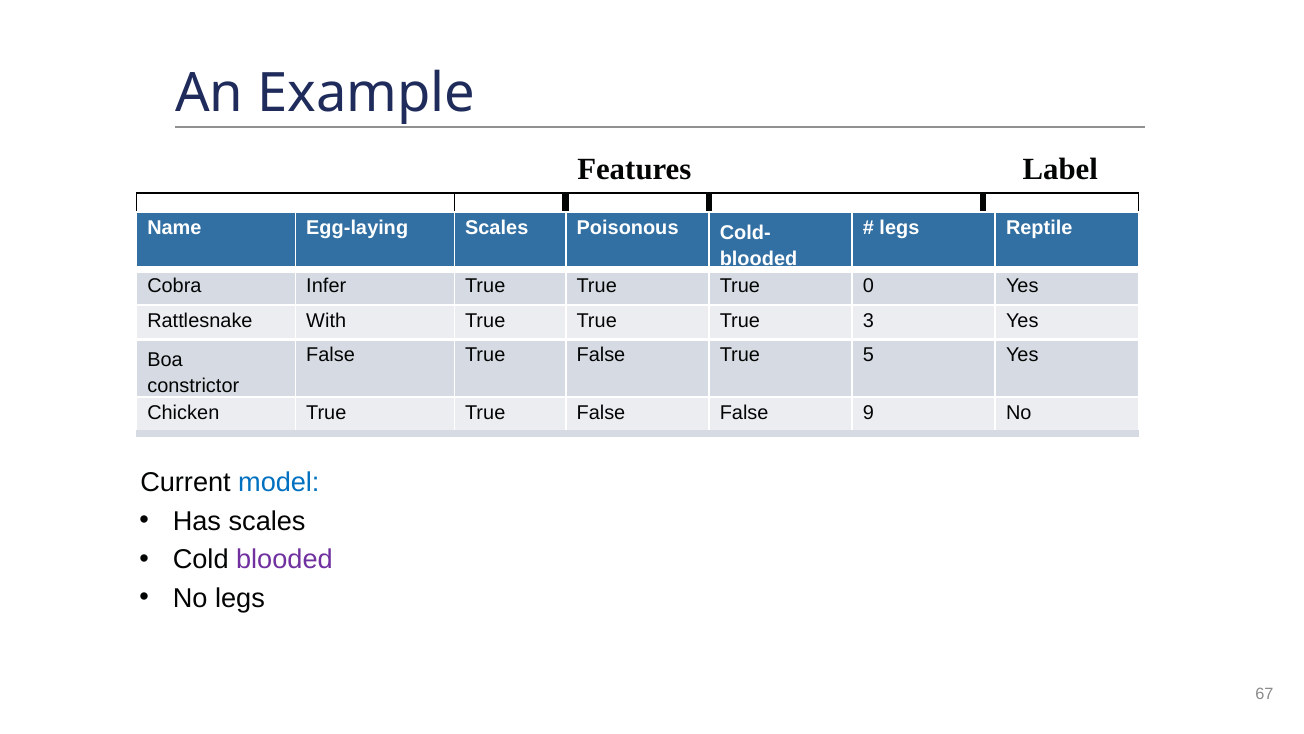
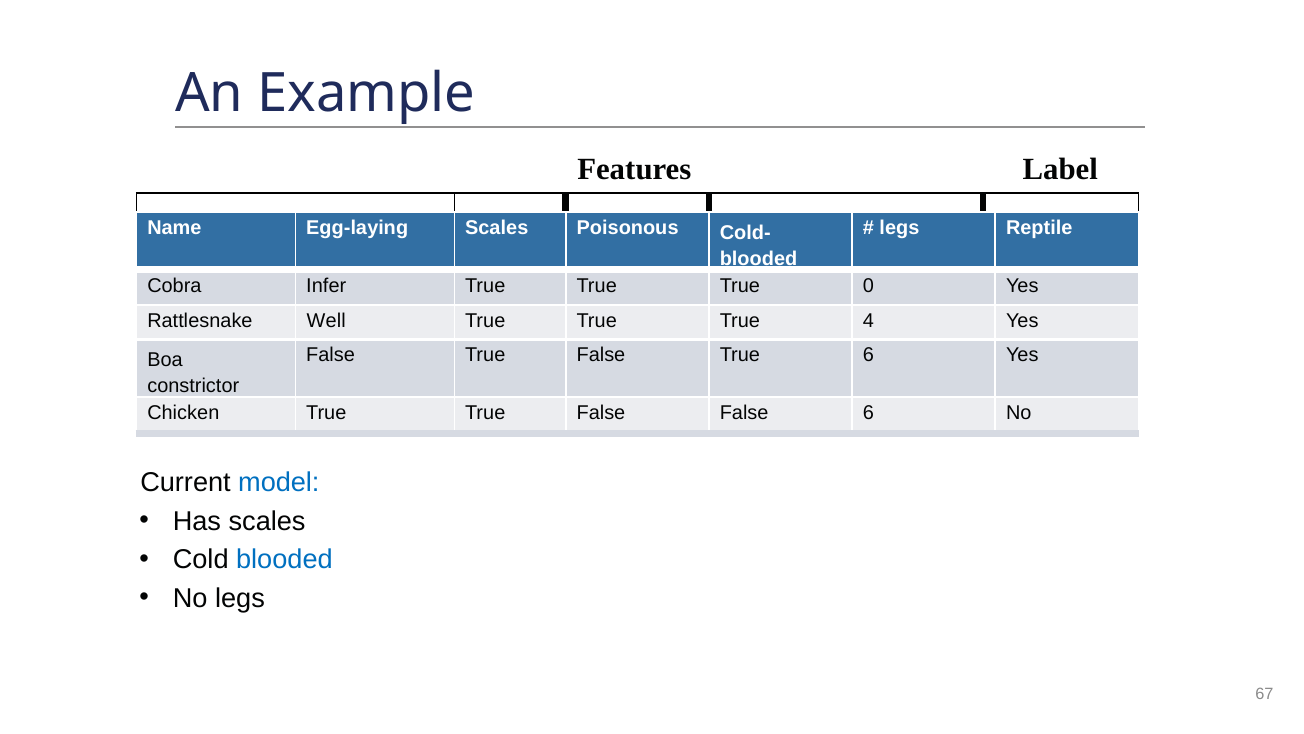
With: With -> Well (326, 320)
True True 3: 3 -> 4 (868, 320)
True 5: 5 -> 6 (868, 355)
False 9: 9 -> 6 (868, 413)
blooded colour: purple -> blue (284, 560)
